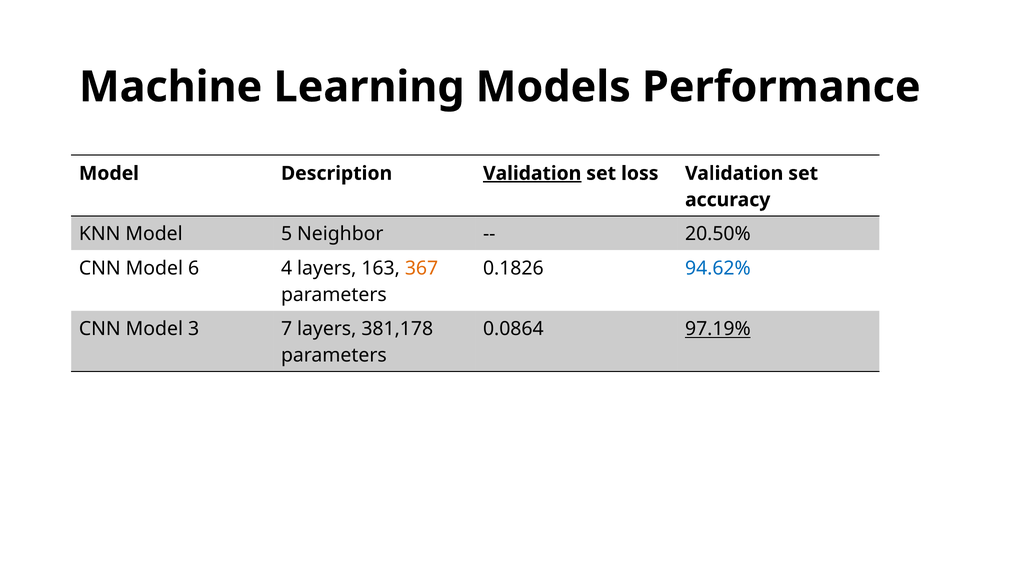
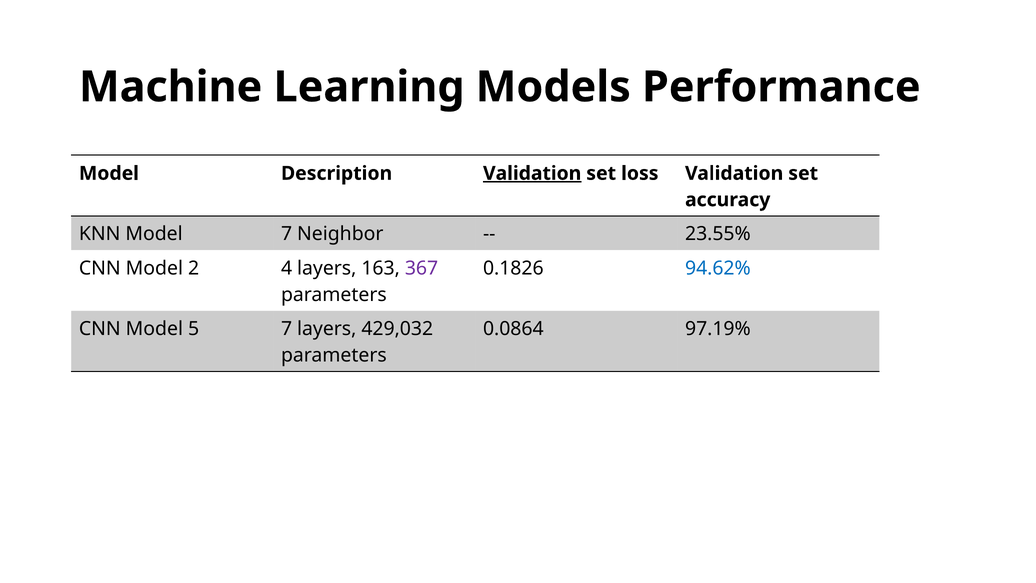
Model 5: 5 -> 7 (287, 234)
20.50%: 20.50% -> 23.55% (718, 234)
6: 6 -> 2 (194, 268)
367 colour: orange -> purple (422, 268)
3: 3 -> 5 (194, 329)
381,178: 381,178 -> 429,032 (397, 329)
97.19% underline: present -> none (718, 329)
